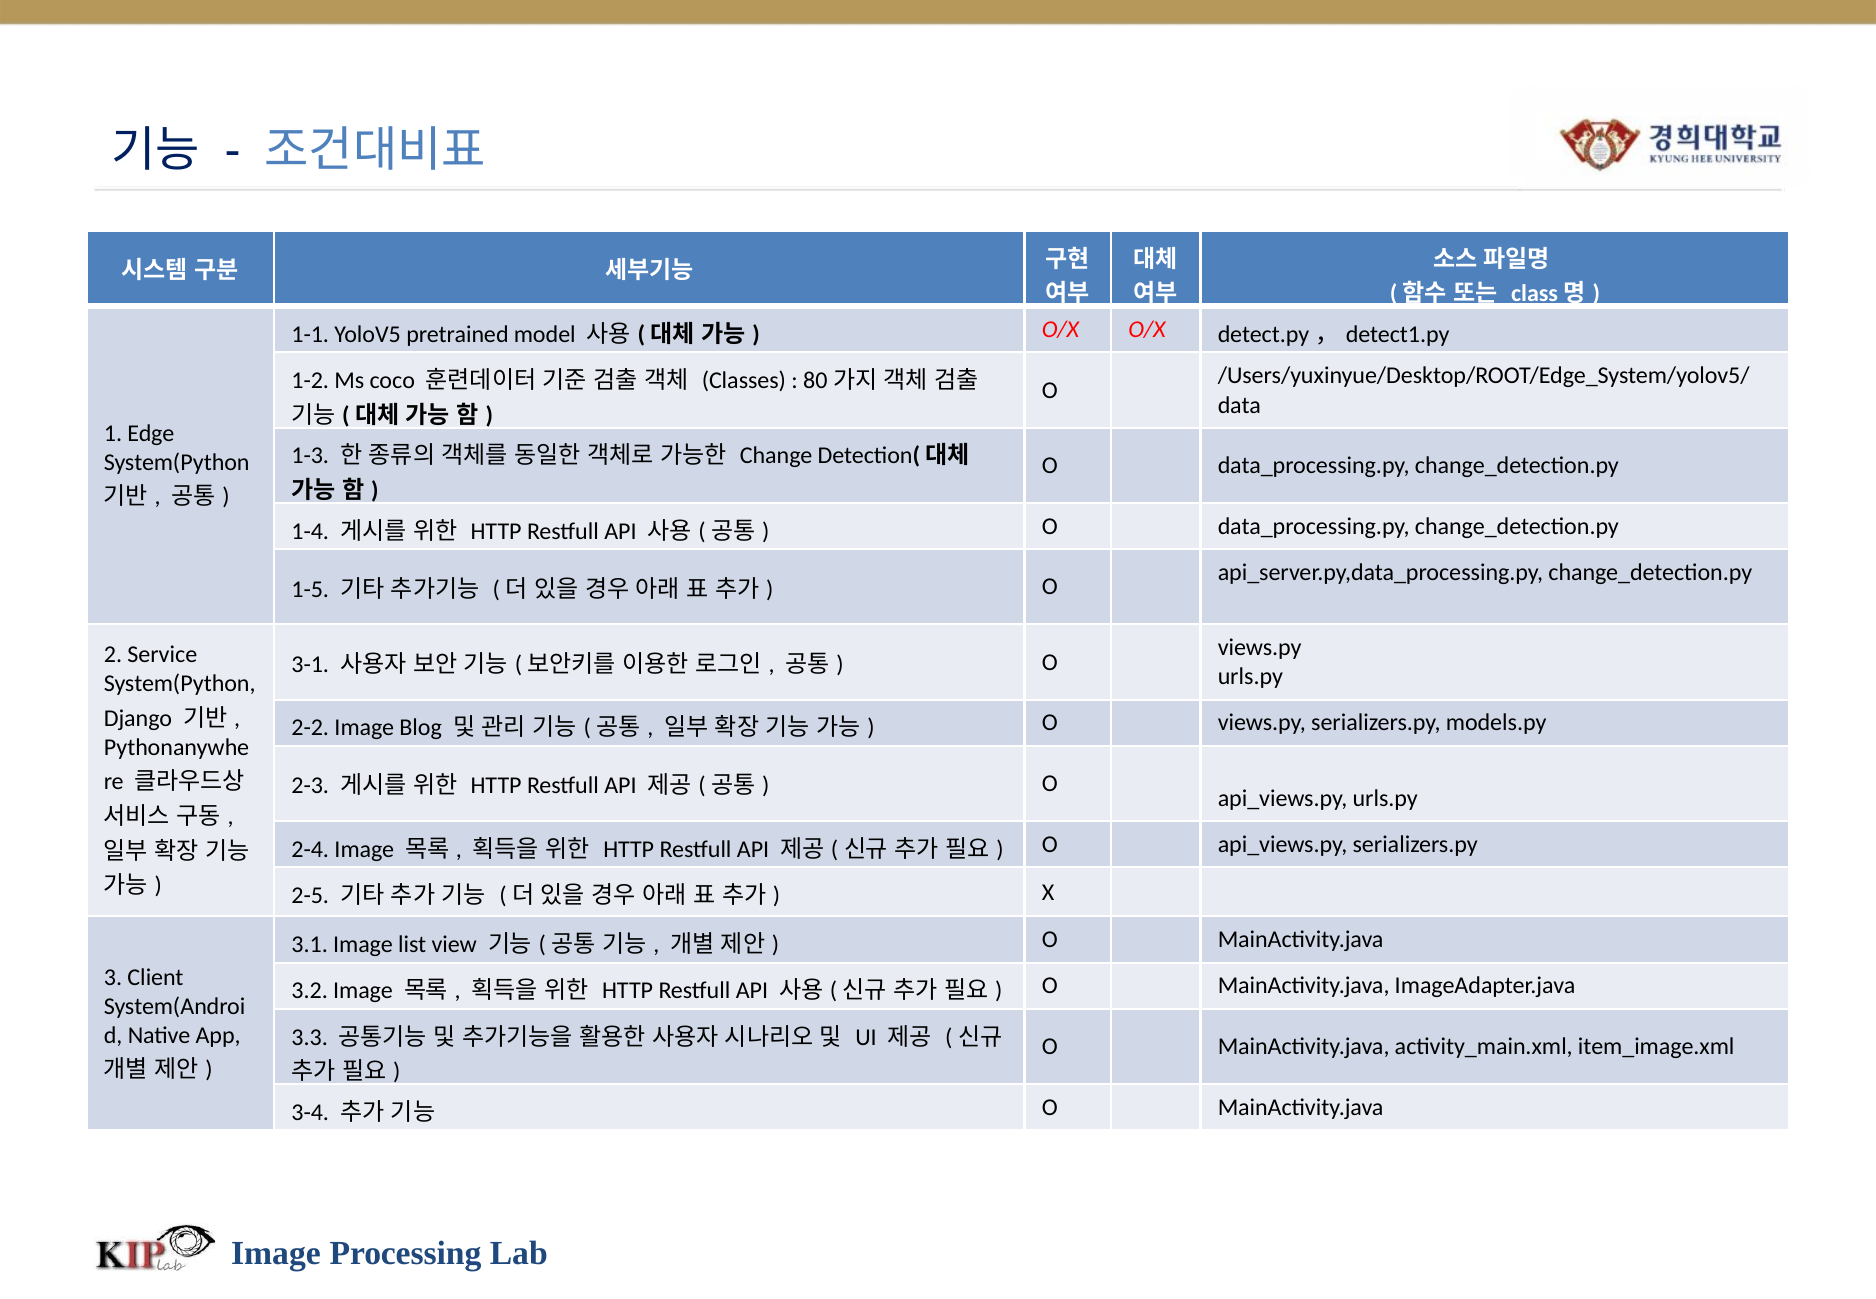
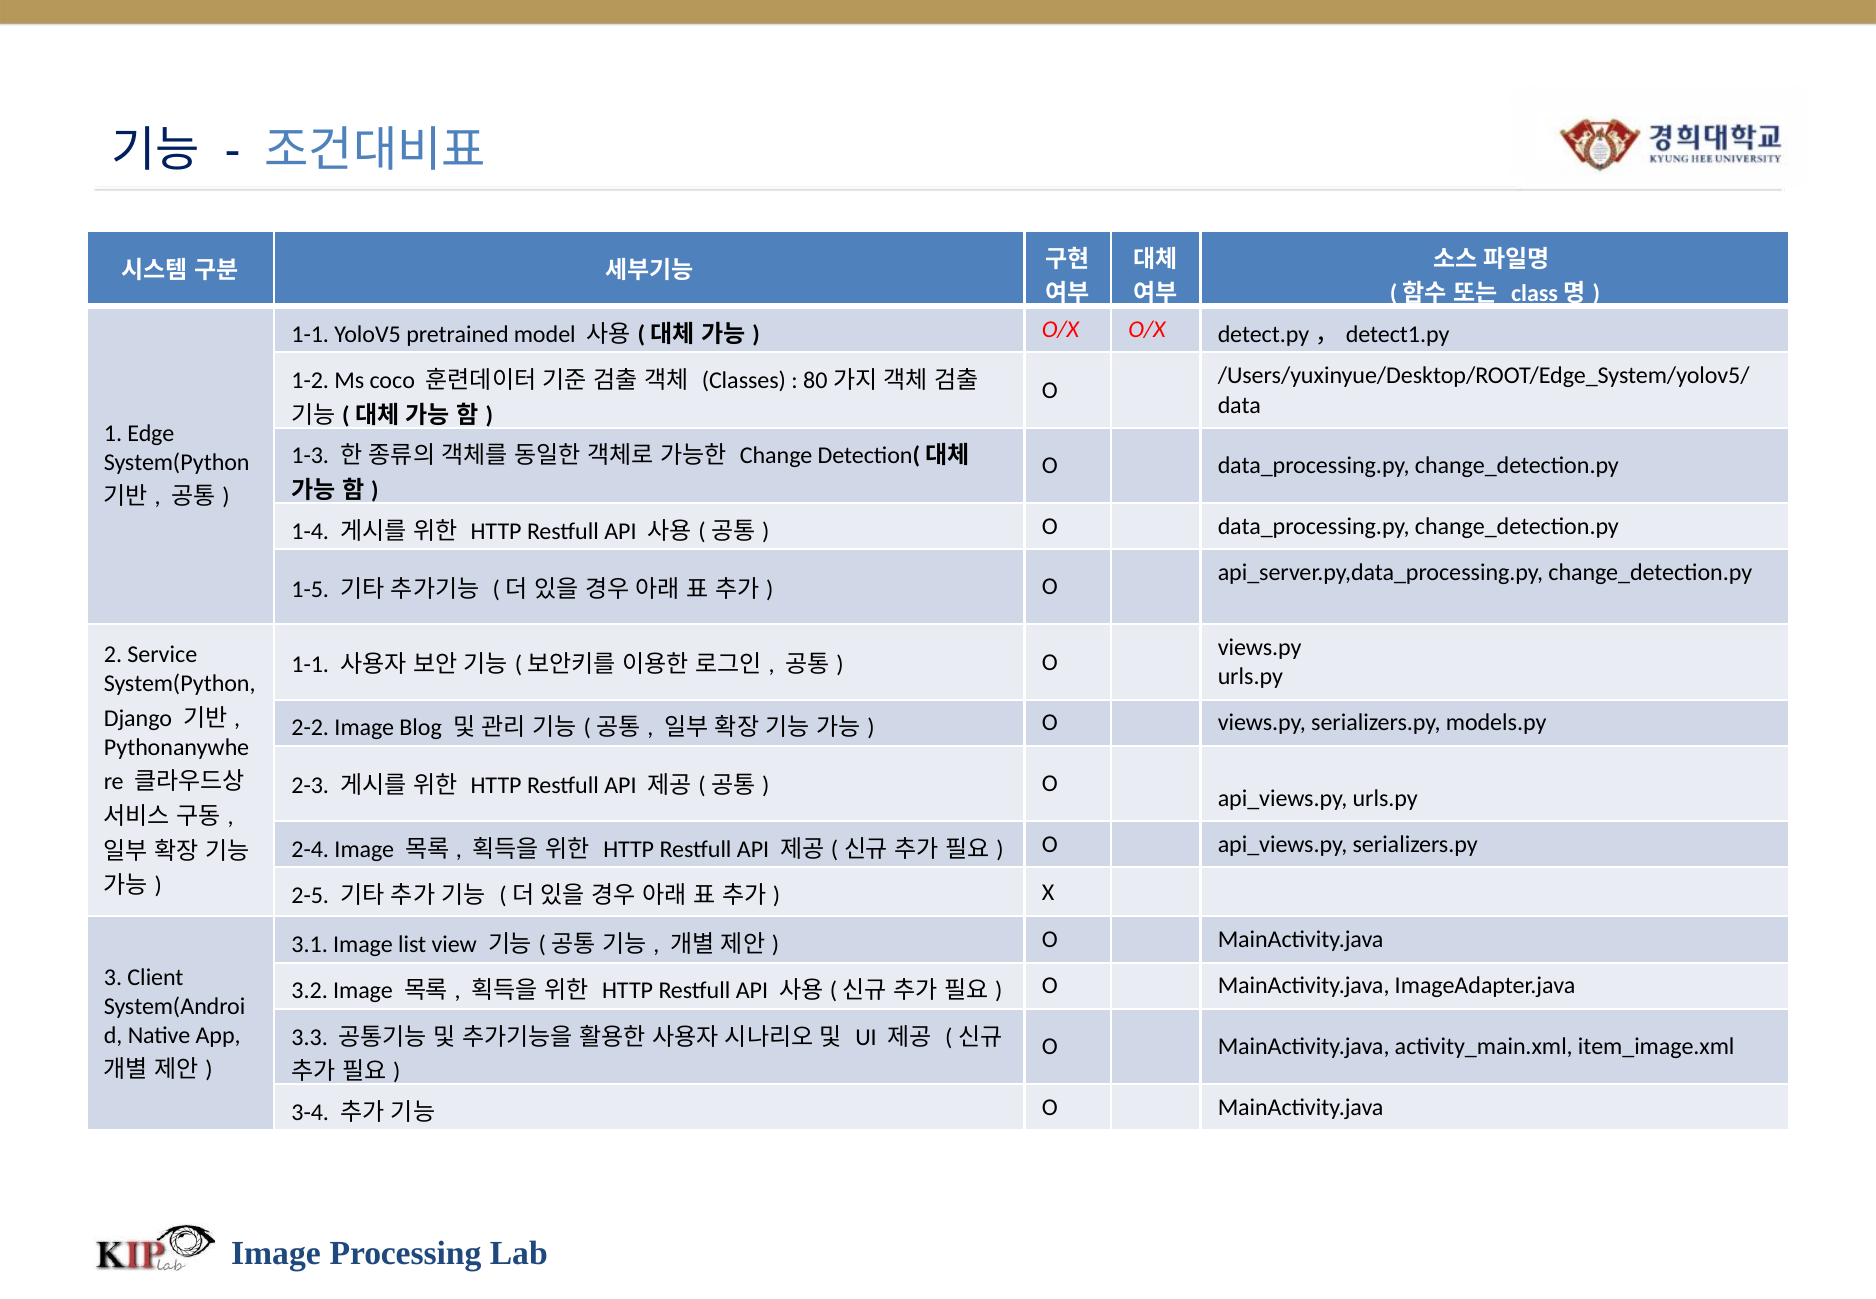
3-1: 3-1 -> 1-1 (310, 664)
